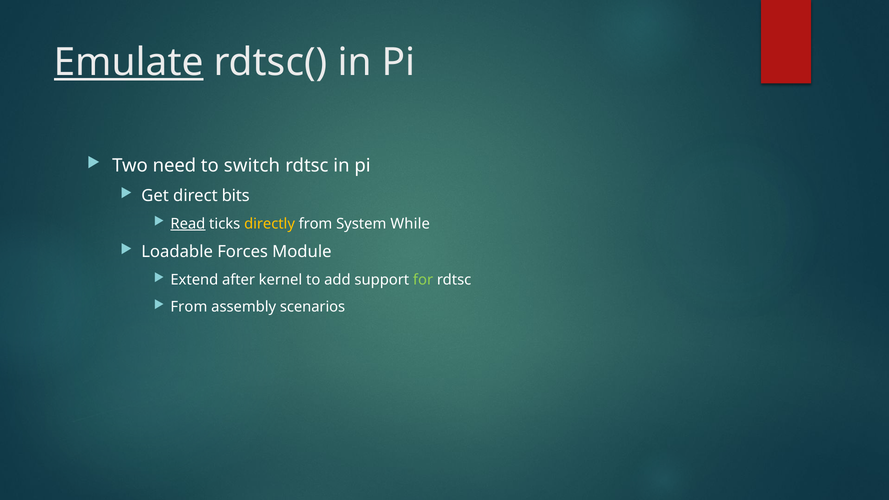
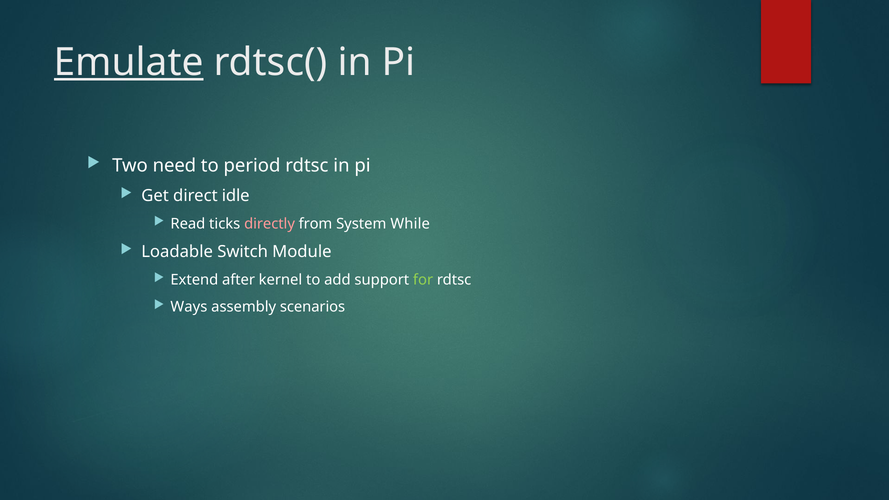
switch: switch -> period (252, 165)
bits: bits -> idle (236, 196)
Read underline: present -> none (188, 224)
directly colour: yellow -> pink (270, 224)
Forces: Forces -> Switch (243, 252)
From: From -> Ways (189, 307)
